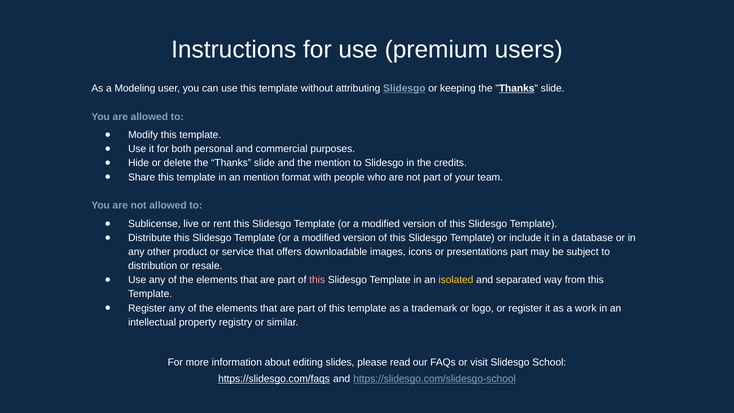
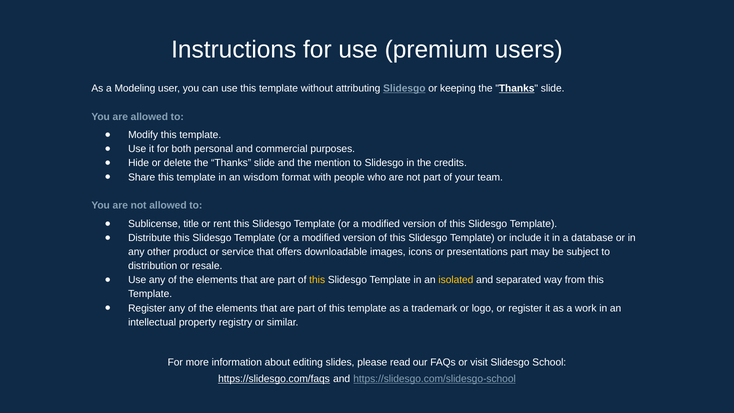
an mention: mention -> wisdom (261, 177)
live: live -> title (191, 224)
this colour: pink -> yellow (317, 280)
